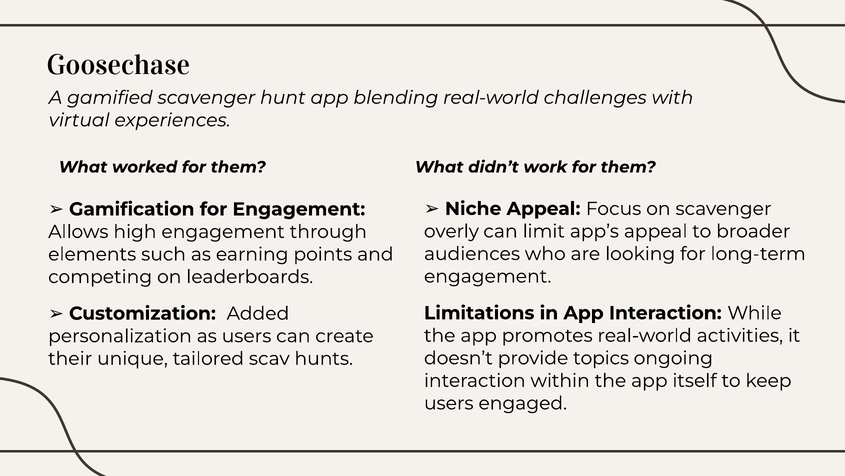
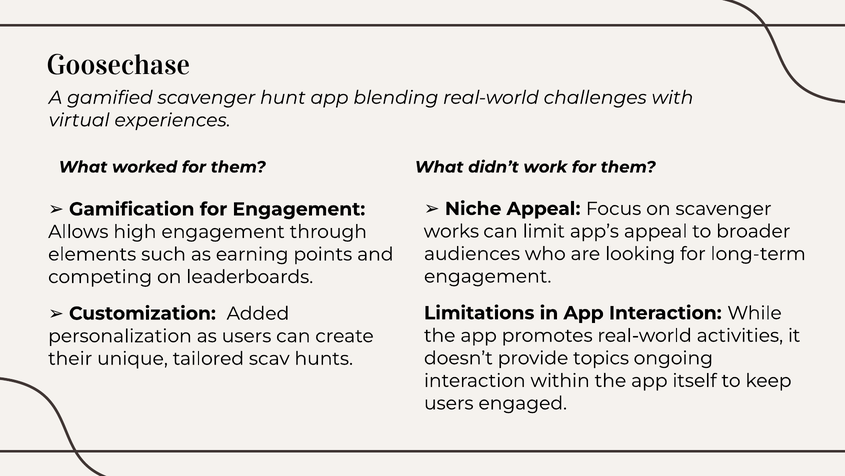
overly: overly -> works (451, 231)
